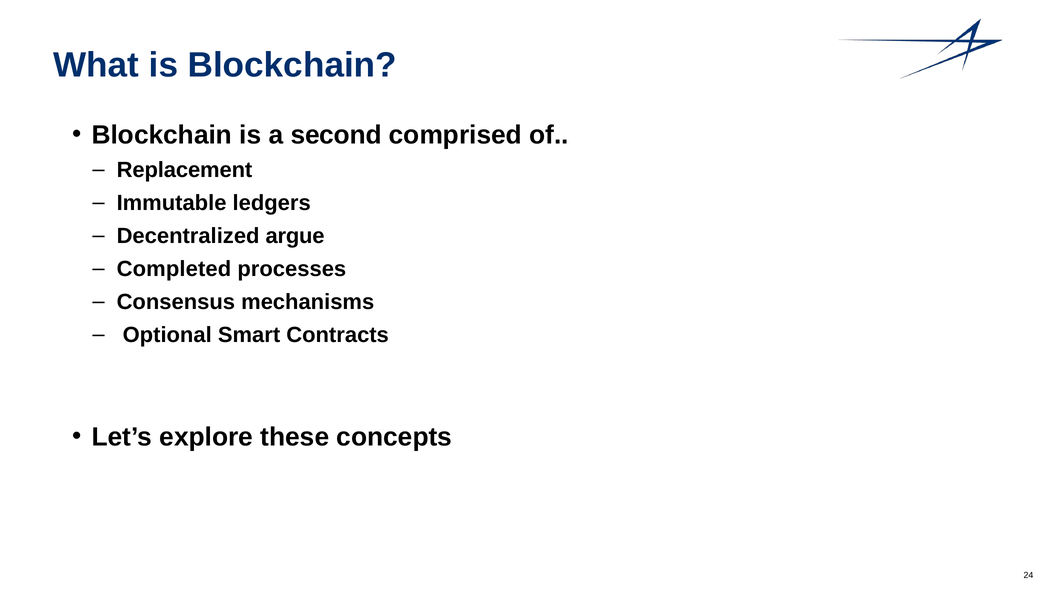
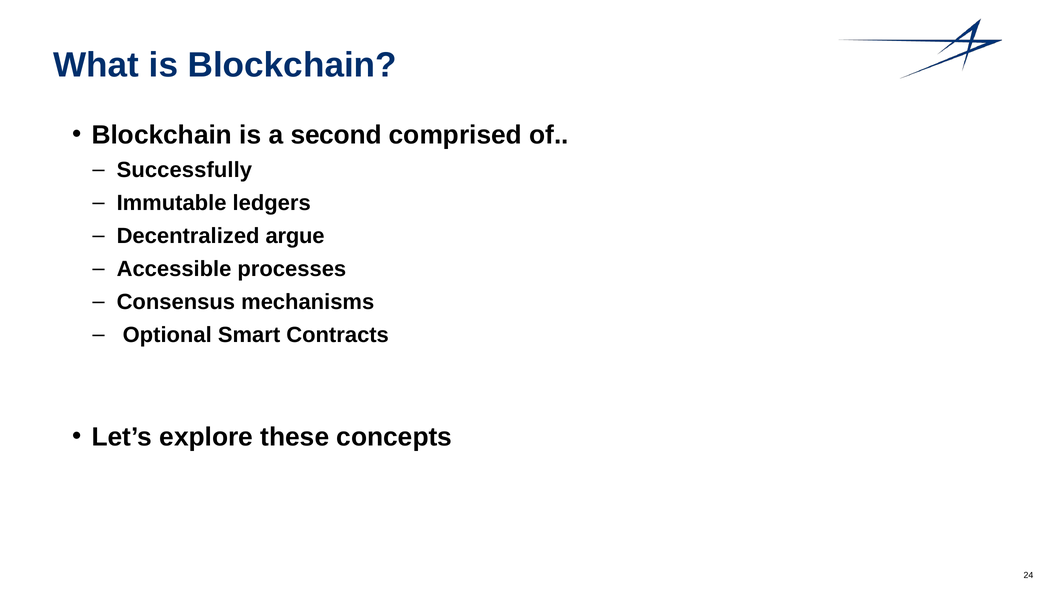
Replacement: Replacement -> Successfully (184, 170)
Completed: Completed -> Accessible (174, 269)
